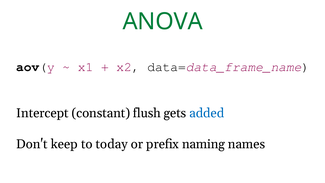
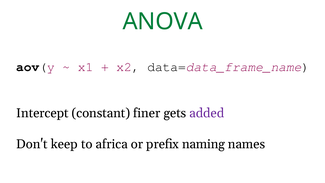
flush: flush -> finer (147, 113)
added colour: blue -> purple (207, 113)
today: today -> africa (112, 144)
